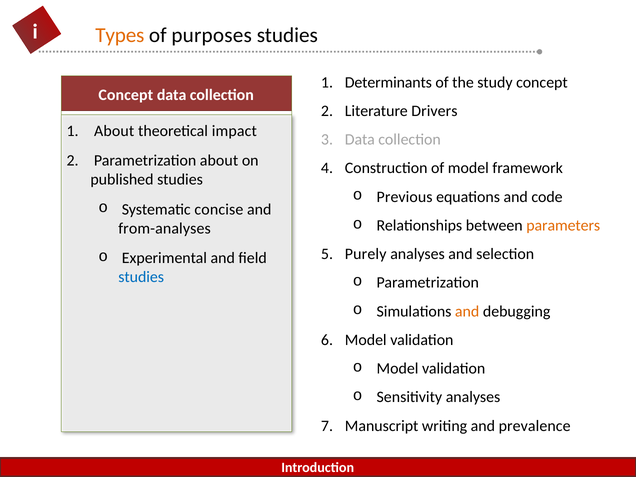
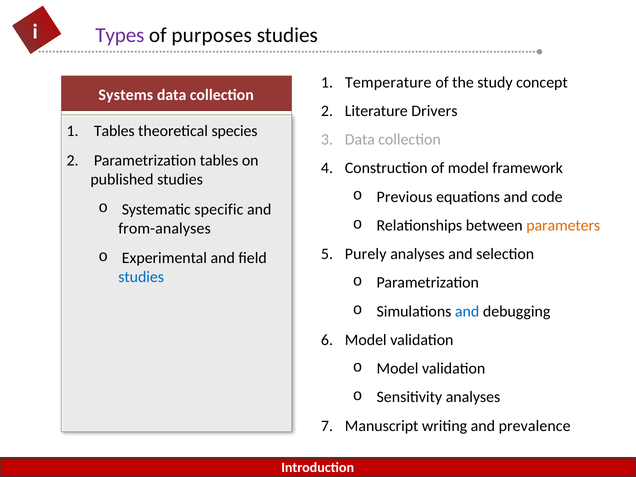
Types colour: orange -> purple (120, 35)
Determinants: Determinants -> Temperature (388, 82)
Concept: Concept -> Systems (126, 95)
1 About: About -> Tables (114, 131)
impact: impact -> species (235, 131)
Parametrization about: about -> tables (219, 161)
concise: concise -> specific (219, 209)
and colour: orange -> blue (467, 311)
